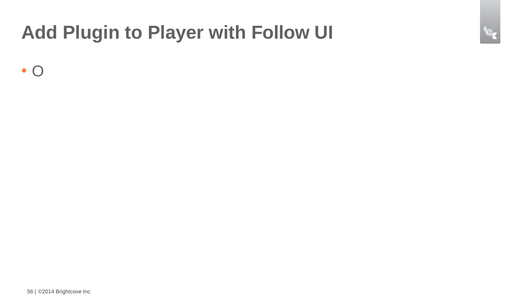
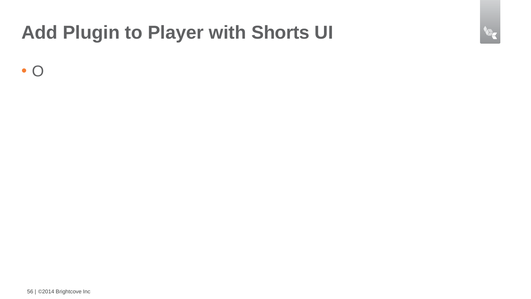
Follow: Follow -> Shorts (281, 33)
